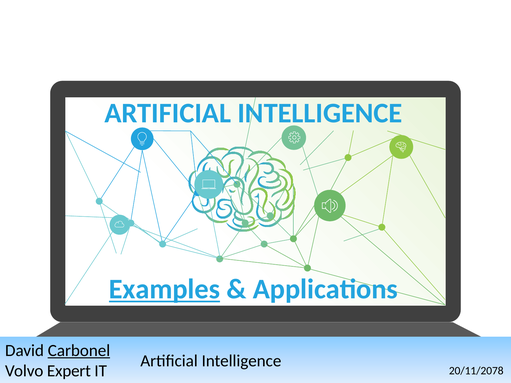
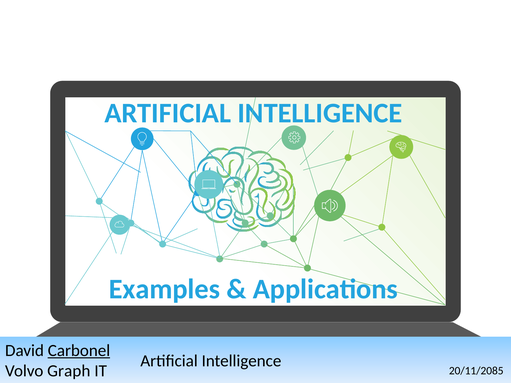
Examples underline: present -> none (164, 289)
Expert: Expert -> Graph (69, 371)
20/11/2078: 20/11/2078 -> 20/11/2085 (476, 371)
